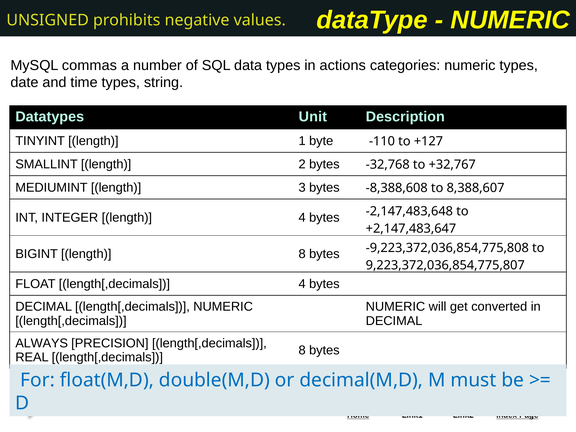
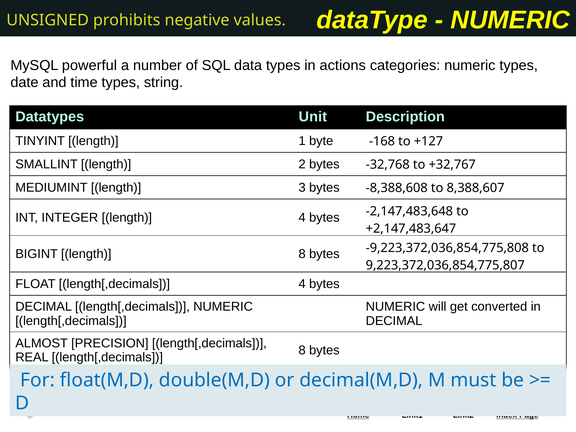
commas: commas -> powerful (89, 65)
-110: -110 -> -168 (382, 141)
ALWAYS: ALWAYS -> ALMOST (42, 343)
